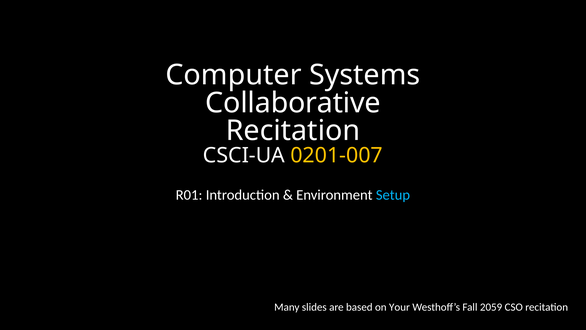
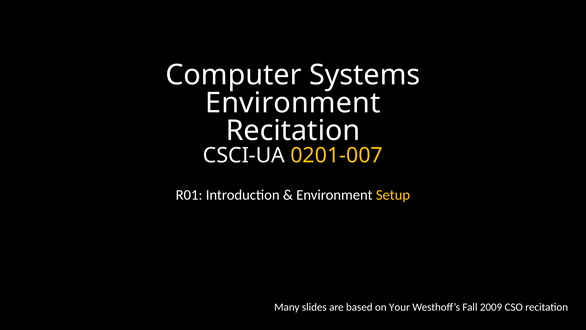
Collaborative: Collaborative -> Environment (293, 103)
Setup colour: light blue -> yellow (393, 195)
2059: 2059 -> 2009 (491, 307)
